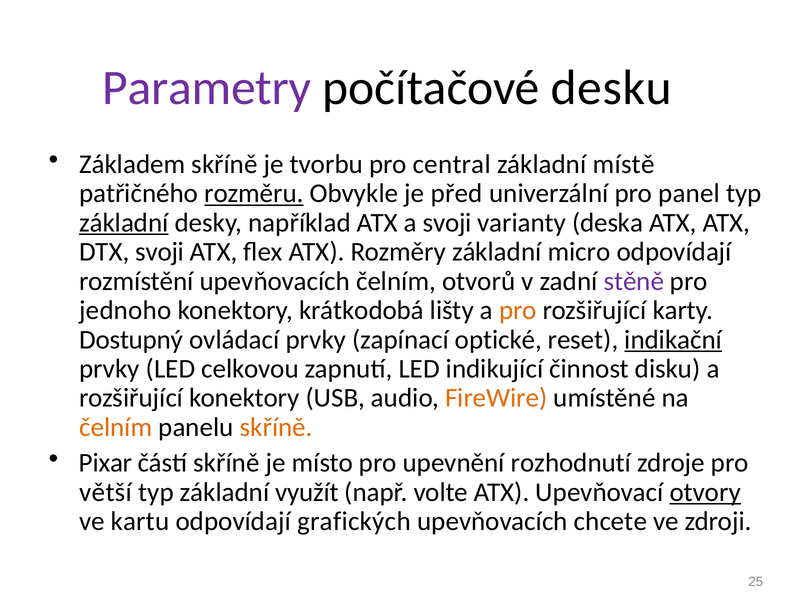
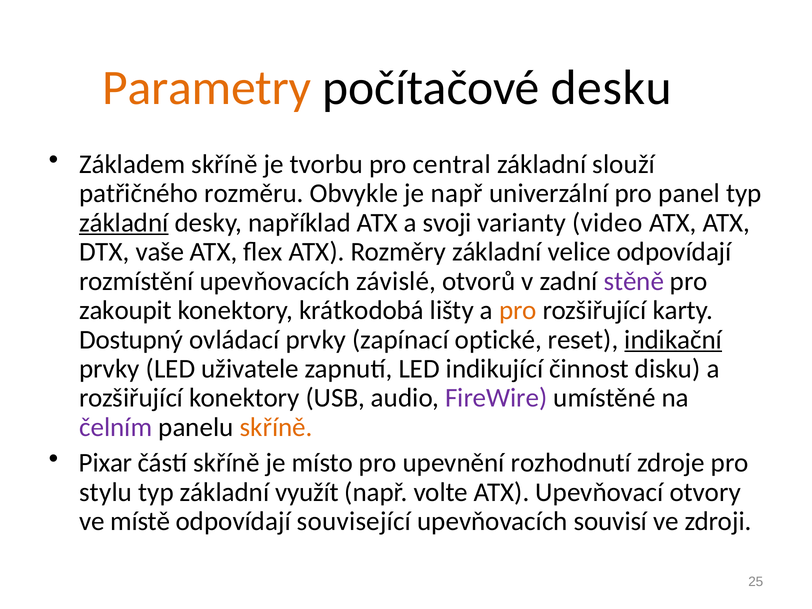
Parametry colour: purple -> orange (207, 88)
místě: místě -> slouží (624, 164)
rozměru underline: present -> none (254, 194)
je před: před -> např (457, 194)
deska: deska -> video (607, 223)
DTX svoji: svoji -> vaše (160, 252)
micro: micro -> velice (579, 252)
upevňovacích čelním: čelním -> závislé (396, 281)
jednoho: jednoho -> zakoupit (126, 310)
celkovou: celkovou -> uživatele (250, 369)
FireWire colour: orange -> purple (496, 398)
čelním colour: orange -> purple (116, 427)
větší: větší -> stylu (106, 492)
otvory underline: present -> none (705, 492)
kartu: kartu -> místě (140, 521)
grafických: grafických -> související (354, 521)
chcete: chcete -> souvisí (611, 521)
